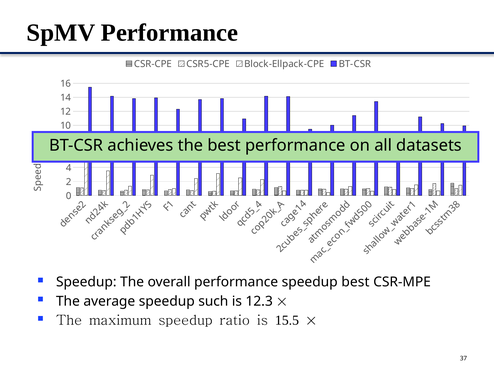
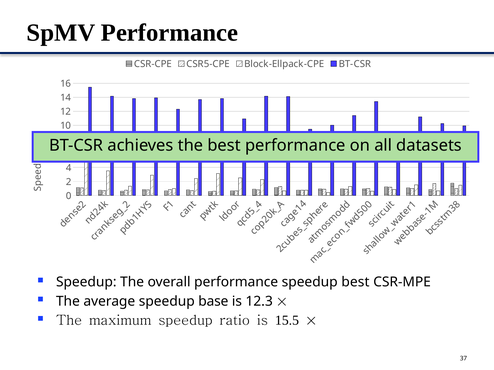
such: such -> base (213, 302)
